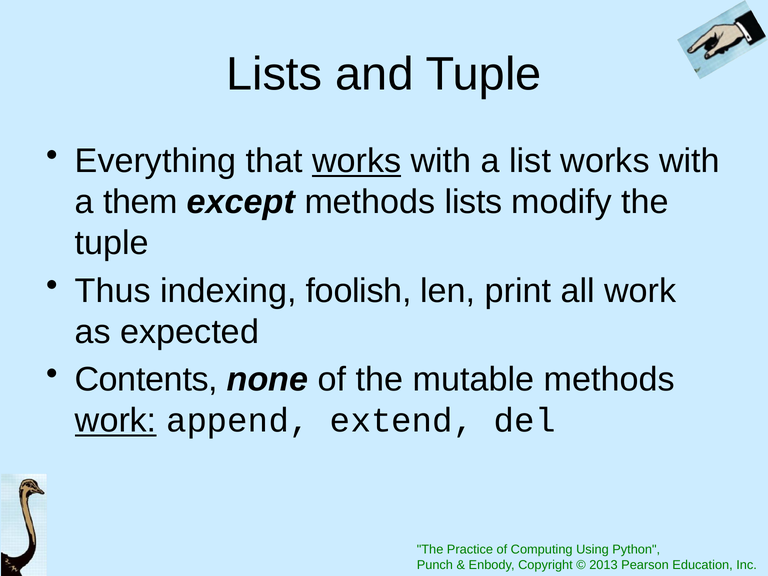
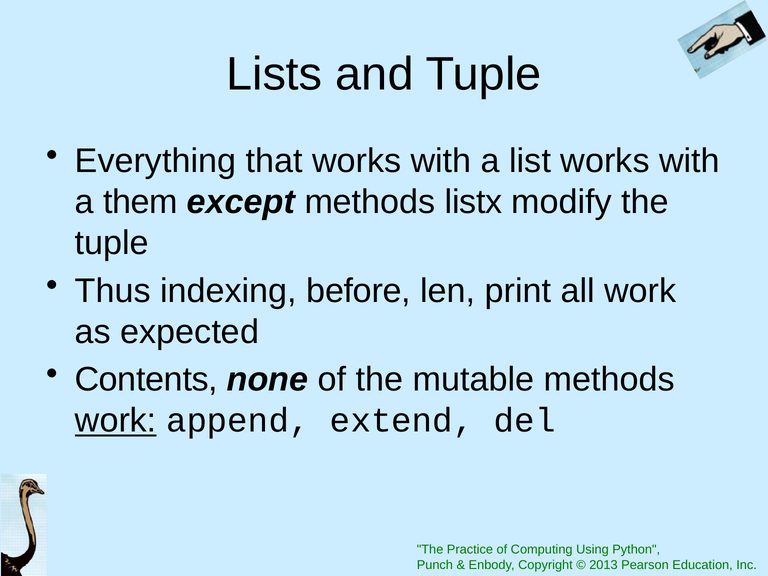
works underline: present -> none (357, 161)
methods lists: lists -> listx (474, 202)
foolish: foolish -> before (359, 291)
